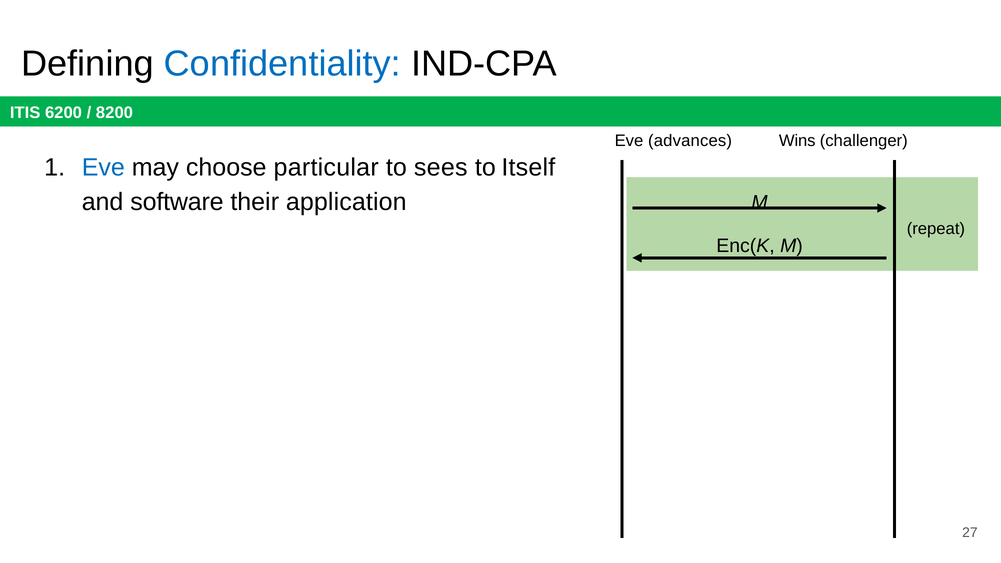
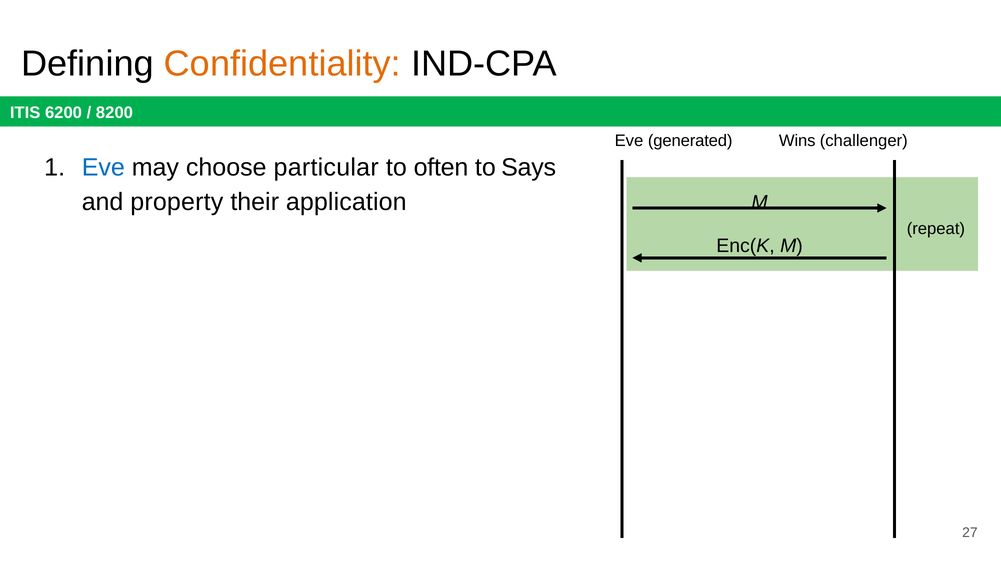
Confidentiality colour: blue -> orange (282, 64)
advances: advances -> generated (690, 141)
sees: sees -> often (441, 168)
Itself: Itself -> Says (529, 168)
software: software -> property (177, 202)
